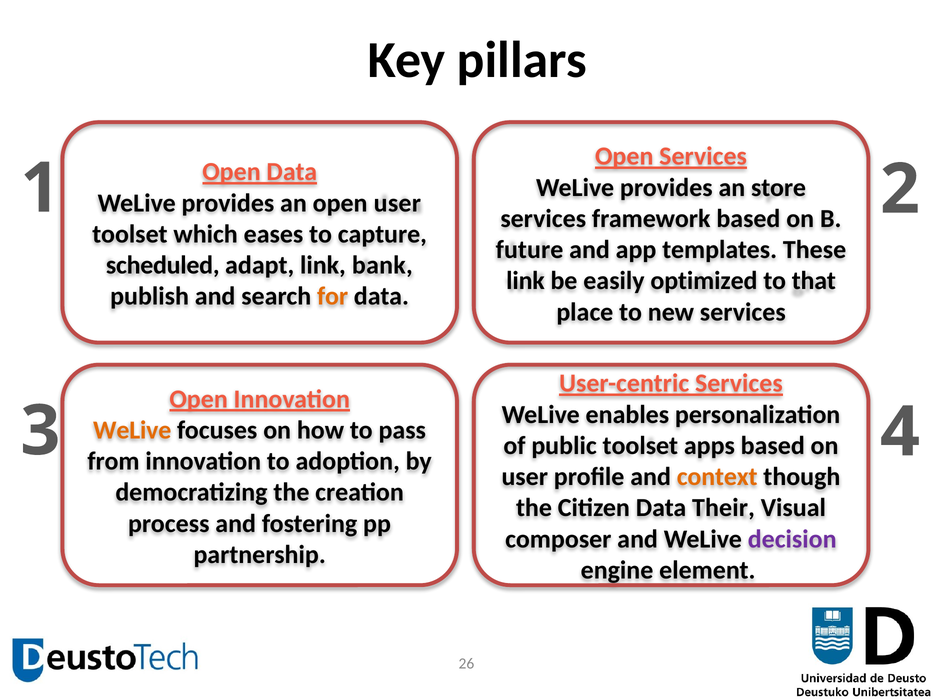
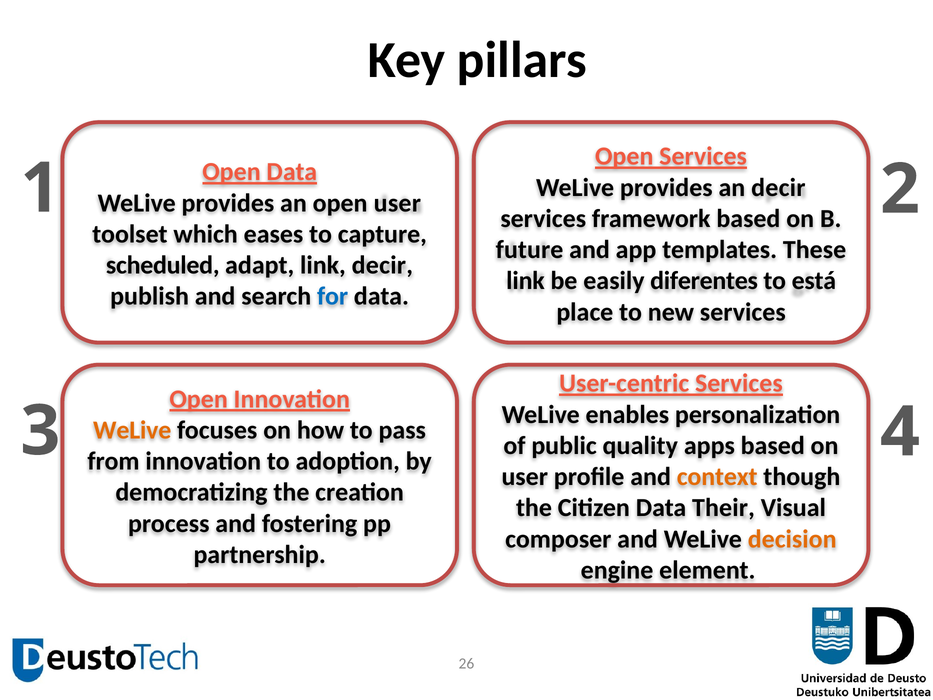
an store: store -> decir (778, 187)
link bank: bank -> decir (382, 265)
optimized: optimized -> diferentes (704, 281)
that: that -> está (814, 281)
for colour: orange -> blue (333, 296)
public toolset: toolset -> quality (640, 445)
decision colour: purple -> orange (792, 539)
